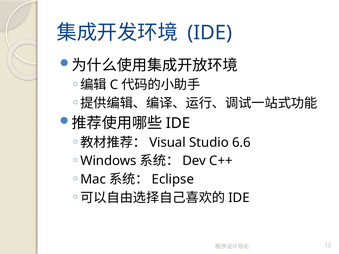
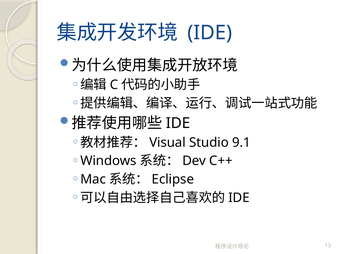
6.6: 6.6 -> 9.1 (241, 143)
